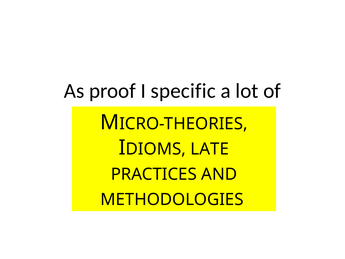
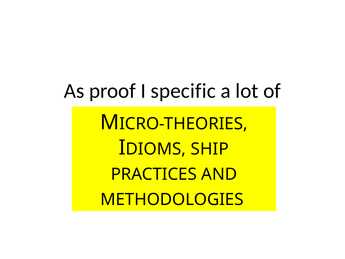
LATE: LATE -> SHIP (210, 149)
